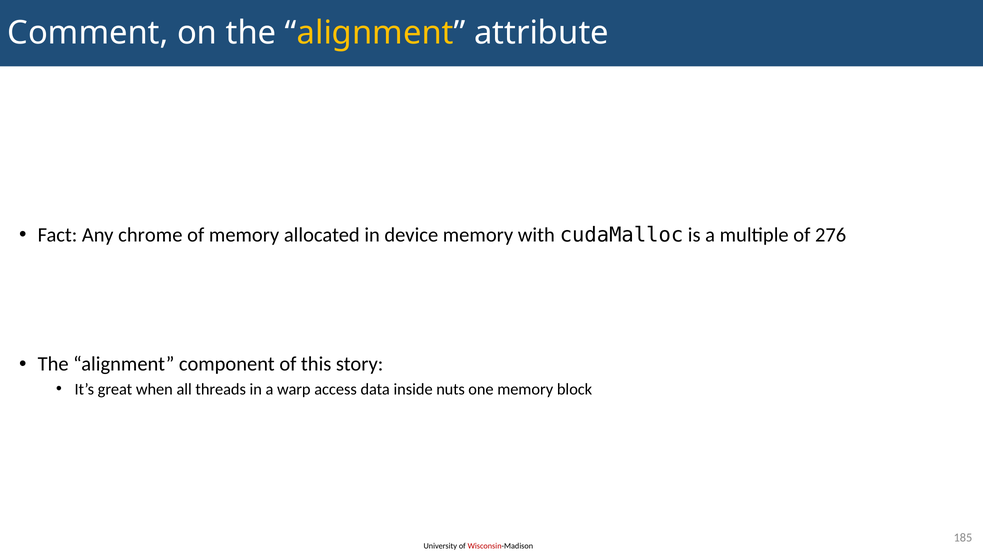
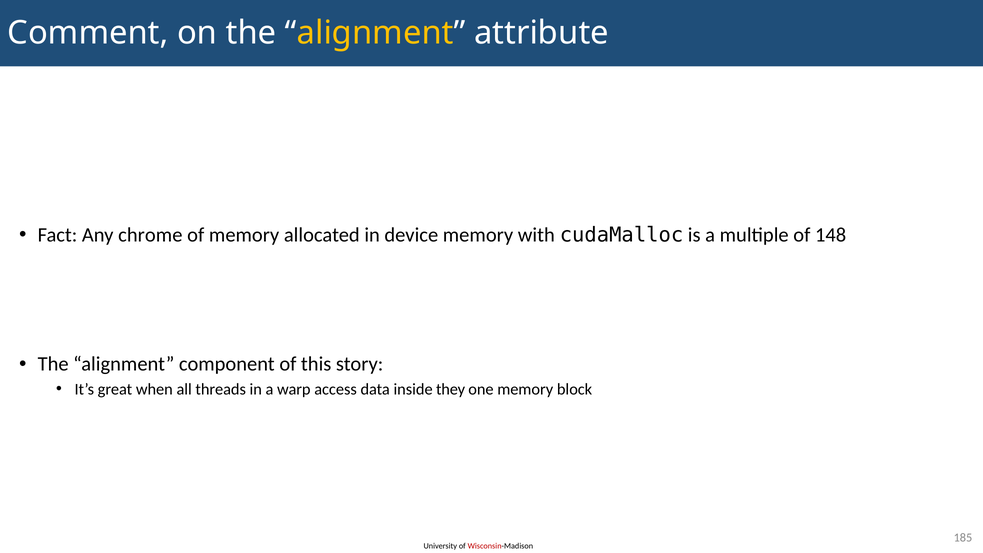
276: 276 -> 148 (831, 235)
nuts: nuts -> they (451, 389)
